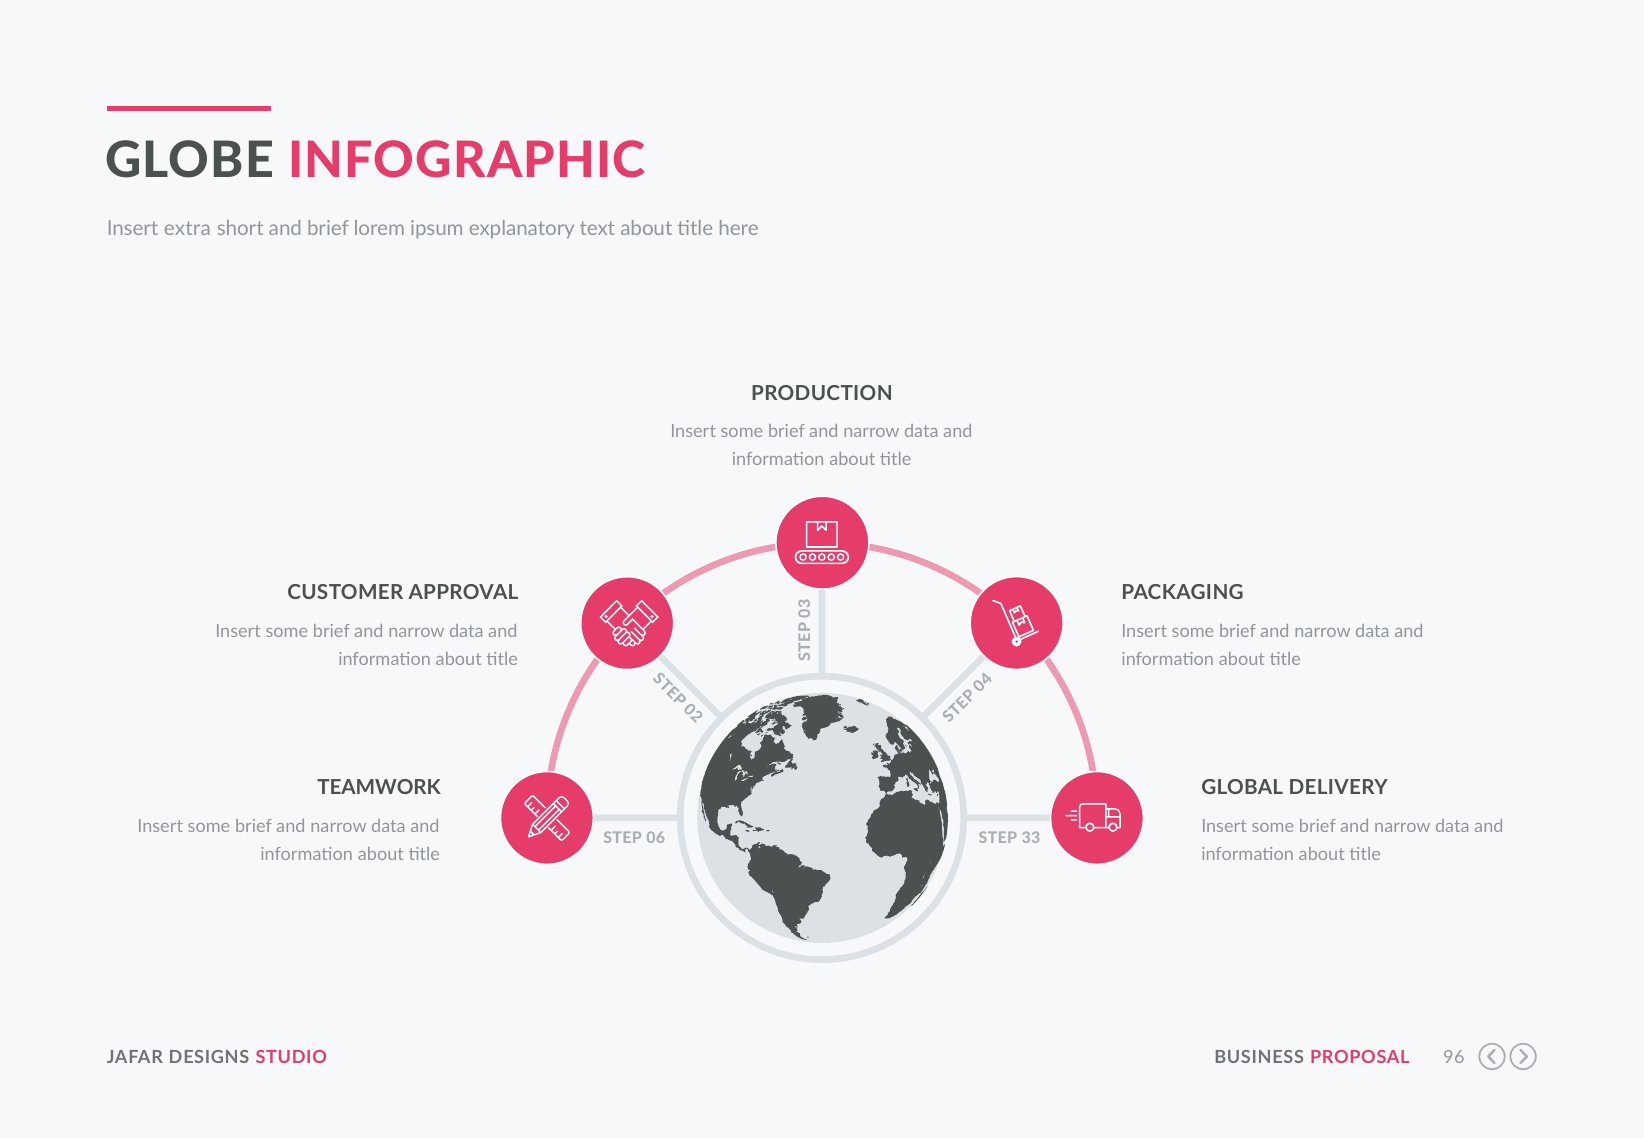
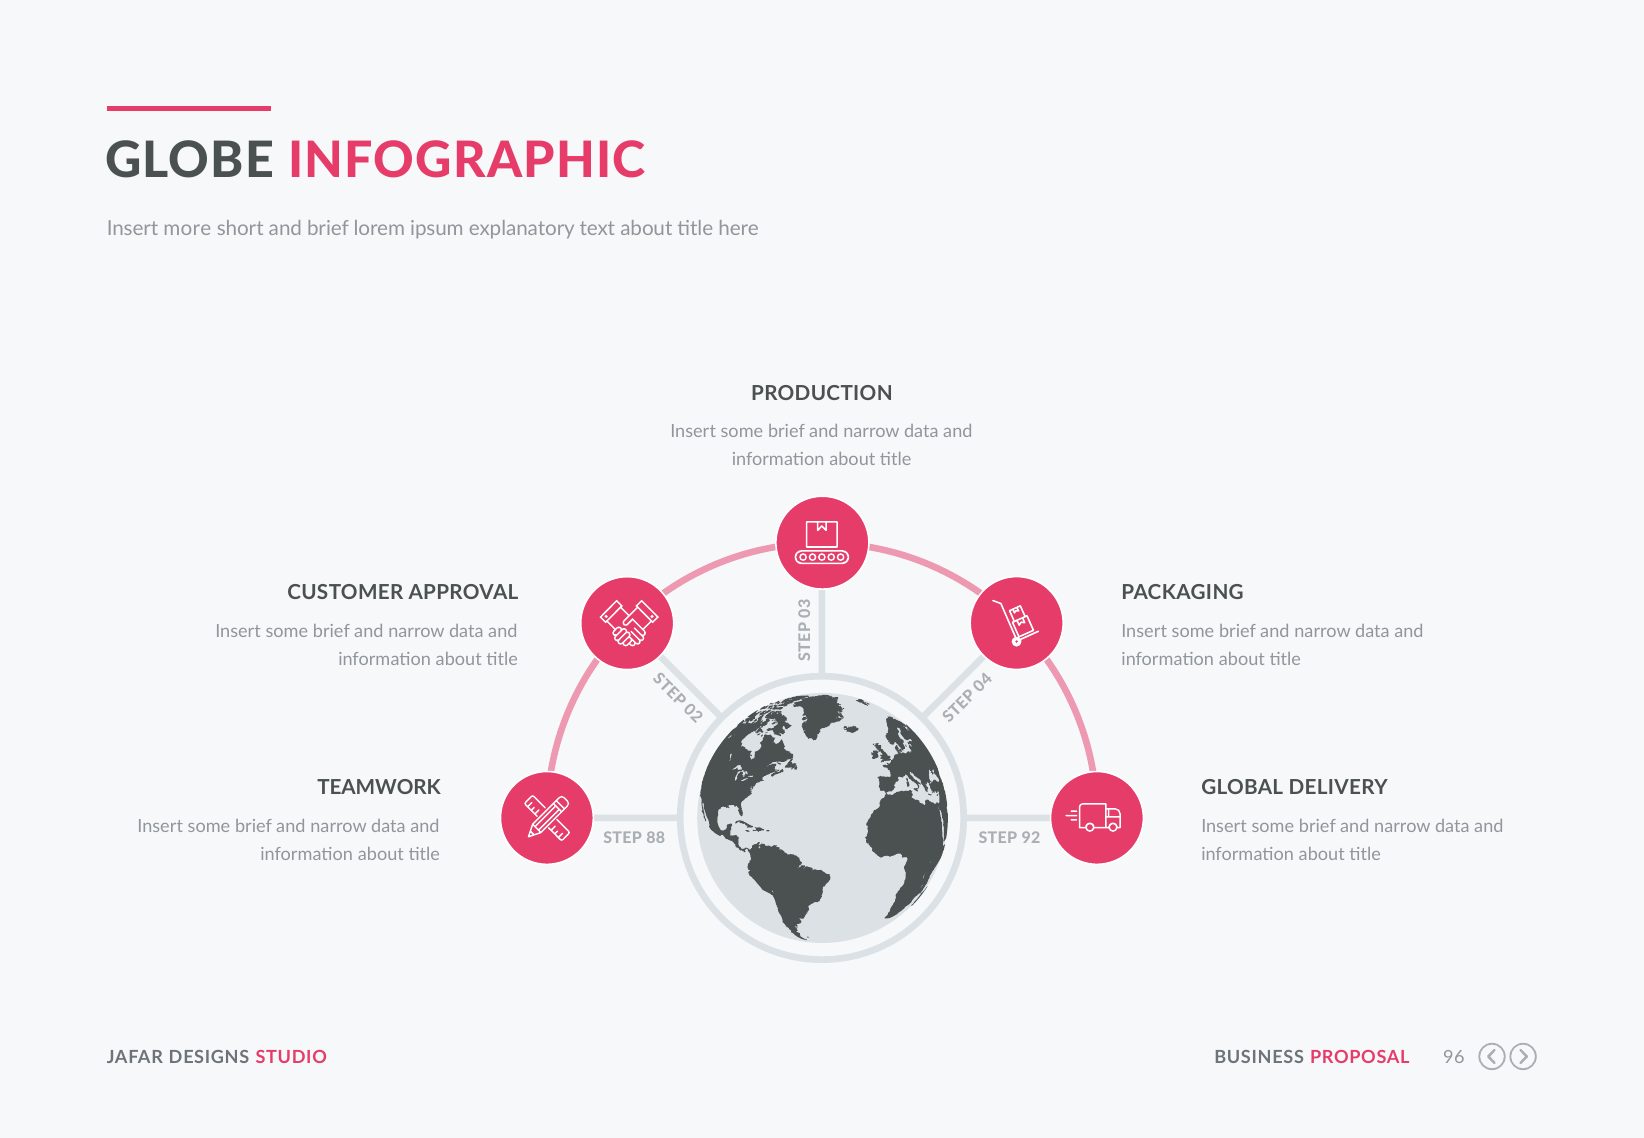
extra: extra -> more (187, 229)
06: 06 -> 88 (656, 838)
33: 33 -> 92 (1031, 838)
